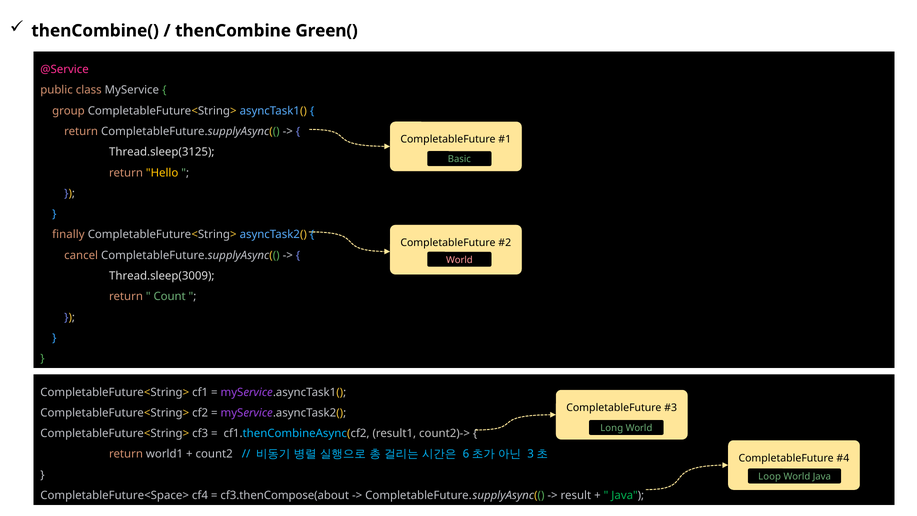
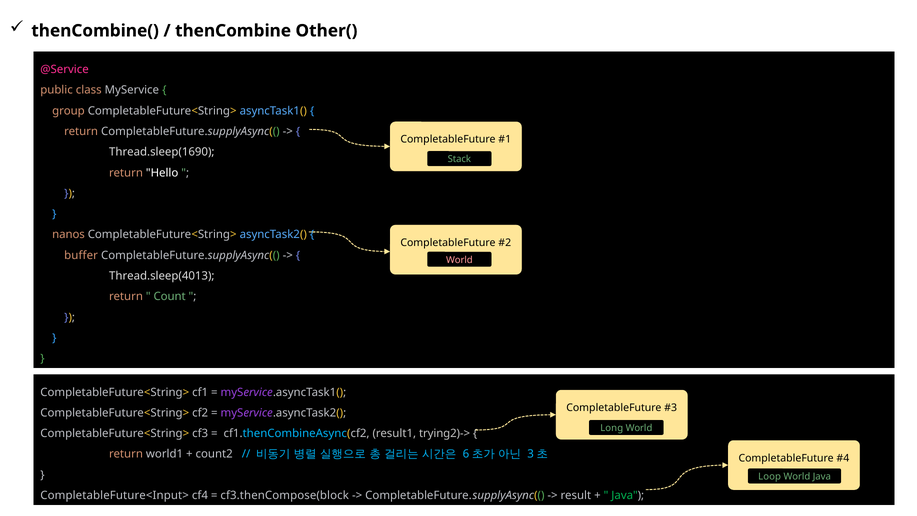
Green(: Green( -> Other( (326, 31)
Thread.sleep(3125: Thread.sleep(3125 -> Thread.sleep(1690 (162, 152)
Basic: Basic -> Stack (459, 159)
Hello colour: yellow -> white (162, 173)
finally: finally -> nanos (69, 235)
cancel: cancel -> buffer (81, 255)
Thread.sleep(3009: Thread.sleep(3009 -> Thread.sleep(4013 (162, 276)
count2)->: count2)-> -> trying2)-> (445, 433)
CompletableFuture<Space>: CompletableFuture<Space> -> CompletableFuture<Input> (115, 495)
cf3.thenCompose(about: cf3.thenCompose(about -> cf3.thenCompose(block (285, 495)
